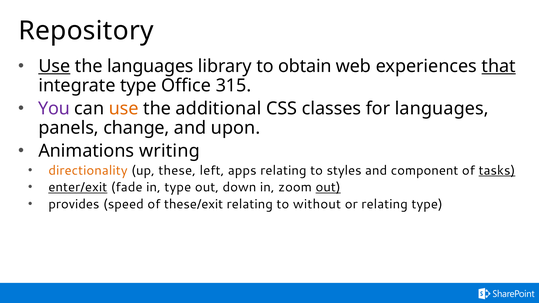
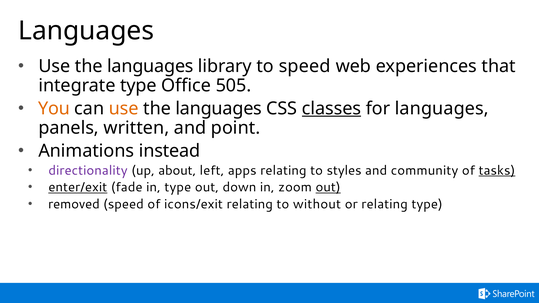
Repository: Repository -> Languages (86, 31)
Use underline: present -> none (54, 66)
to obtain: obtain -> speed (305, 66)
that underline: present -> none (499, 66)
315: 315 -> 505 (234, 86)
You colour: purple -> orange (54, 109)
additional: additional -> languages (219, 109)
classes underline: none -> present (331, 109)
change: change -> written (136, 128)
upon: upon -> point (236, 128)
writing: writing -> instead (170, 151)
directionality colour: orange -> purple (88, 170)
these: these -> about (177, 170)
component: component -> community (425, 170)
provides: provides -> removed (74, 204)
these/exit: these/exit -> icons/exit (193, 204)
